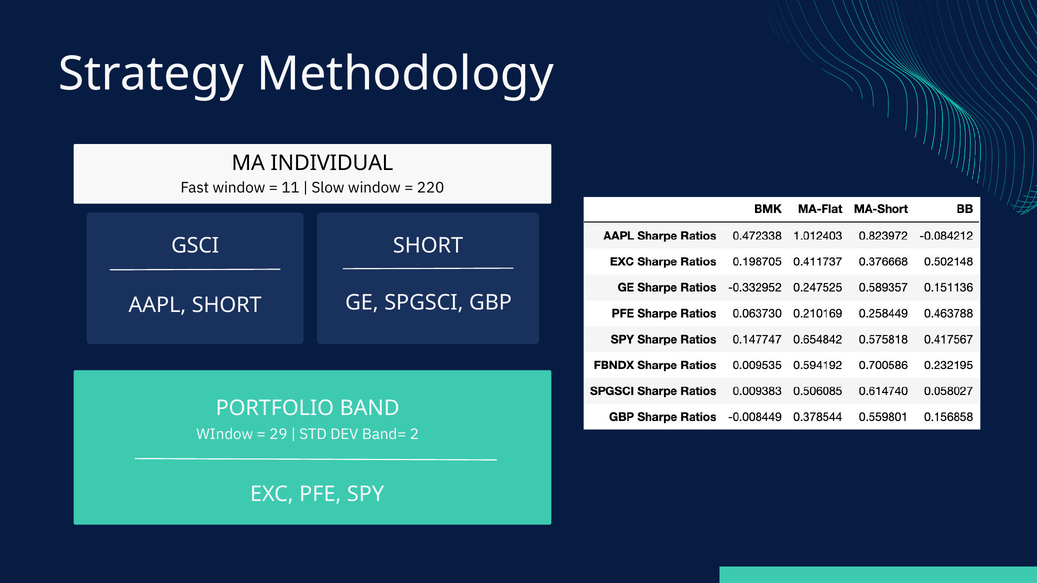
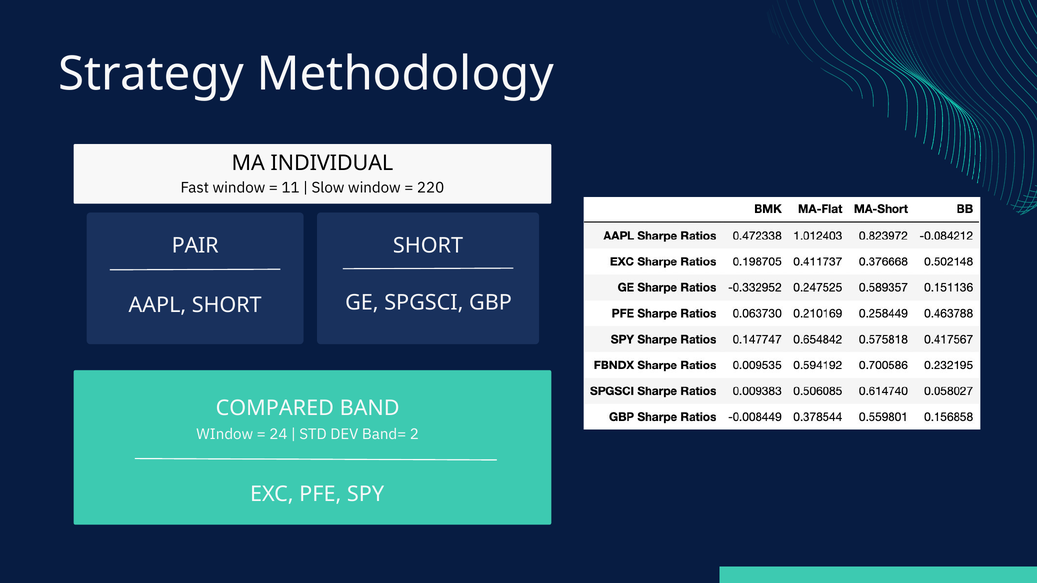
GSCI: GSCI -> PAIR (195, 246)
PORTFOLIO: PORTFOLIO -> COMPARED (275, 408)
29: 29 -> 24 (278, 435)
